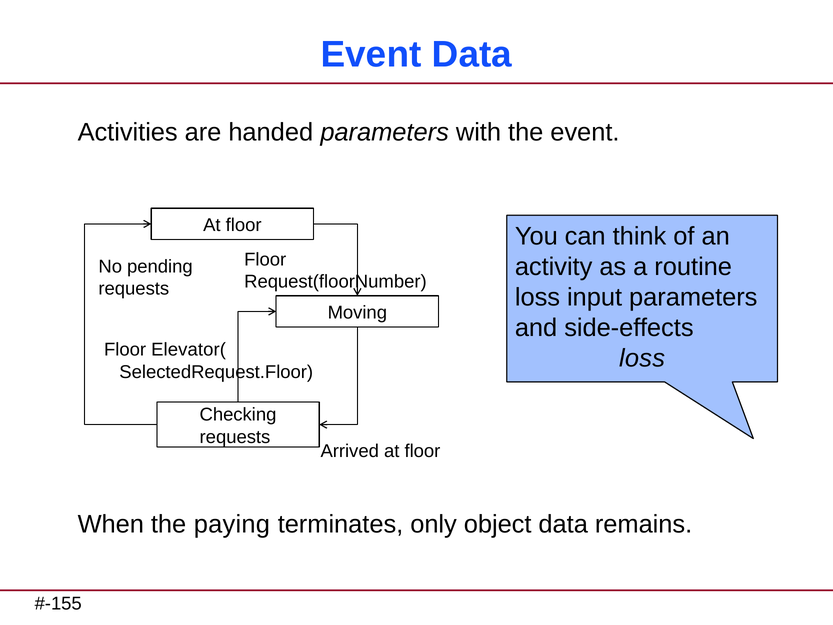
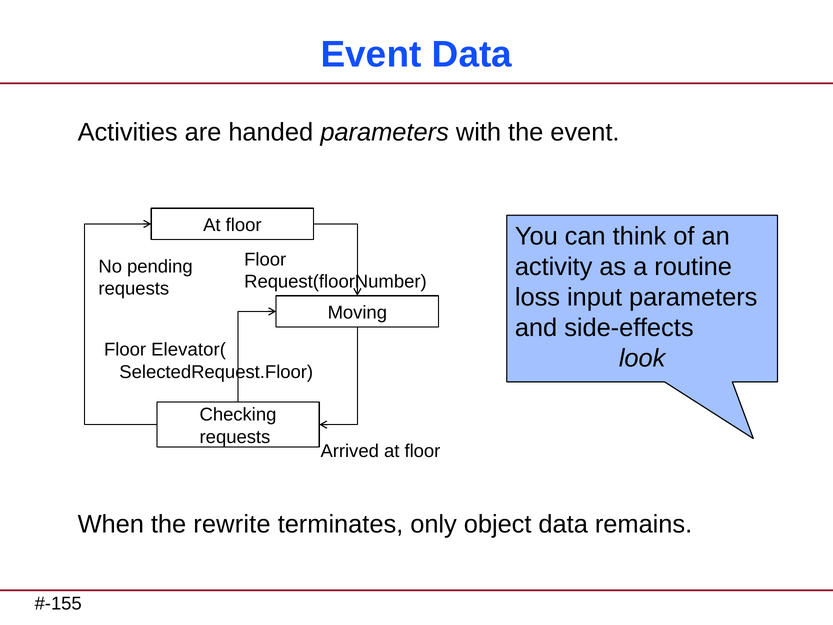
loss: loss -> look (642, 358)
paying: paying -> rewrite (232, 524)
